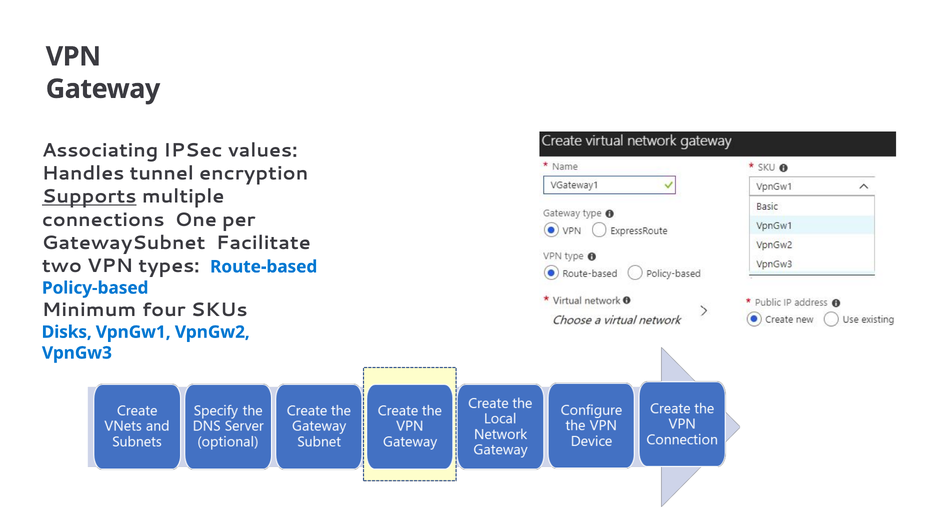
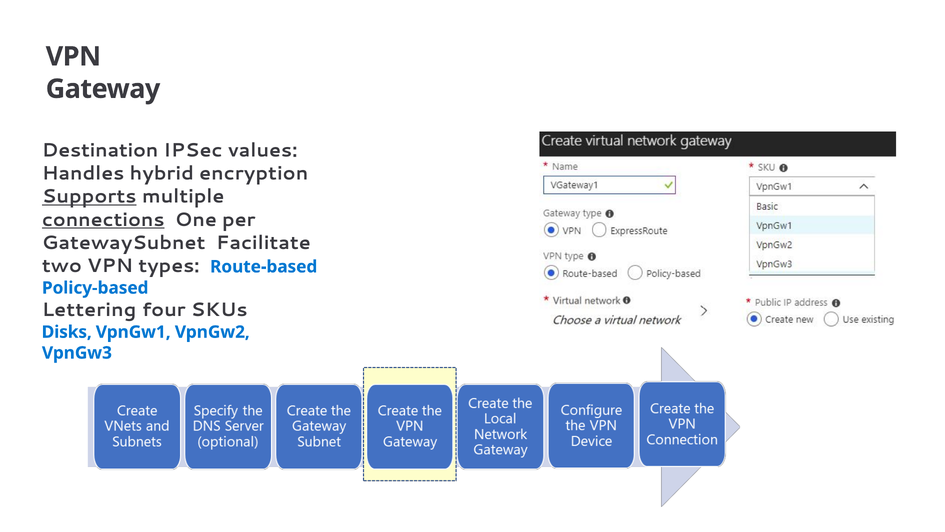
Associating: Associating -> Destination (100, 150)
tunnel: tunnel -> hybrid (162, 173)
connections underline: none -> present (103, 220)
Minimum: Minimum -> Lettering (89, 310)
